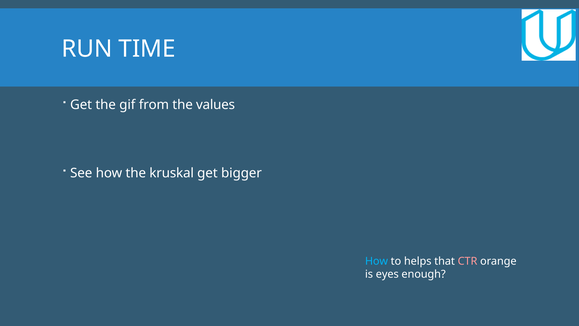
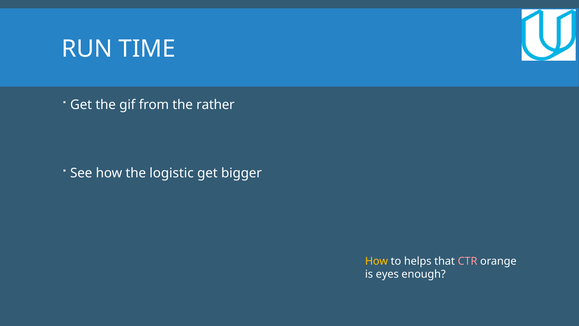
values: values -> rather (215, 105)
kruskal: kruskal -> logistic (172, 173)
How colour: light blue -> yellow (377, 261)
